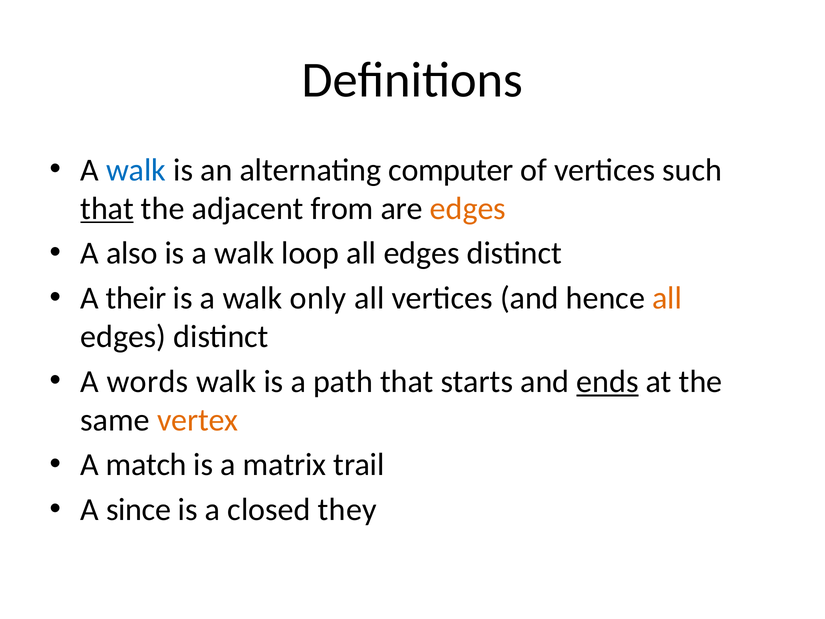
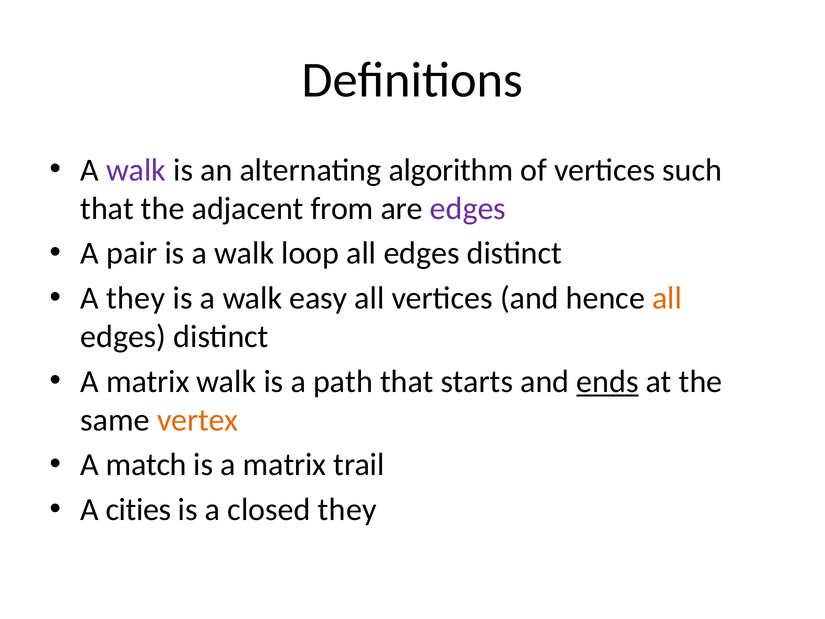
walk colour: blue -> purple (136, 170)
computer: computer -> algorithm (451, 170)
that underline: present -> none (107, 208)
edges colour: orange -> purple (468, 208)
also: also -> pair (132, 253)
A their: their -> they (136, 298)
only: only -> easy (318, 298)
words: words -> matrix (148, 381)
since: since -> cities (139, 509)
